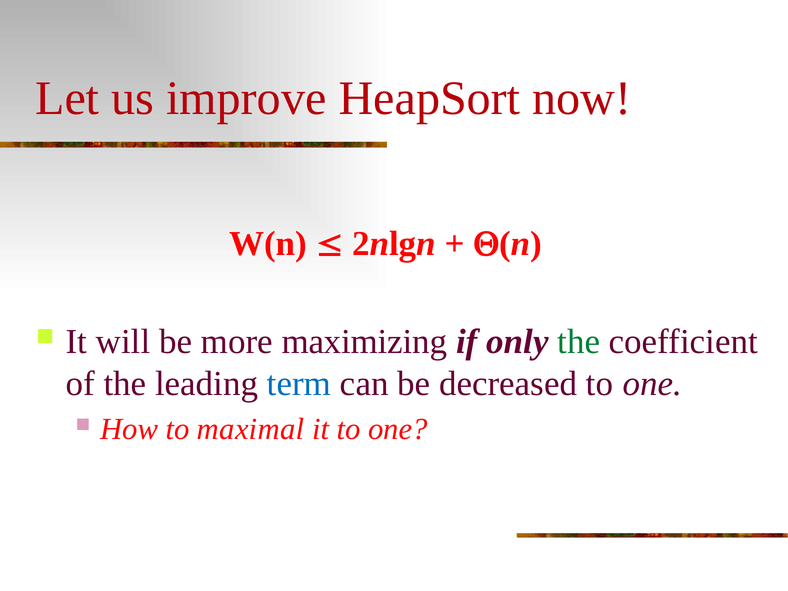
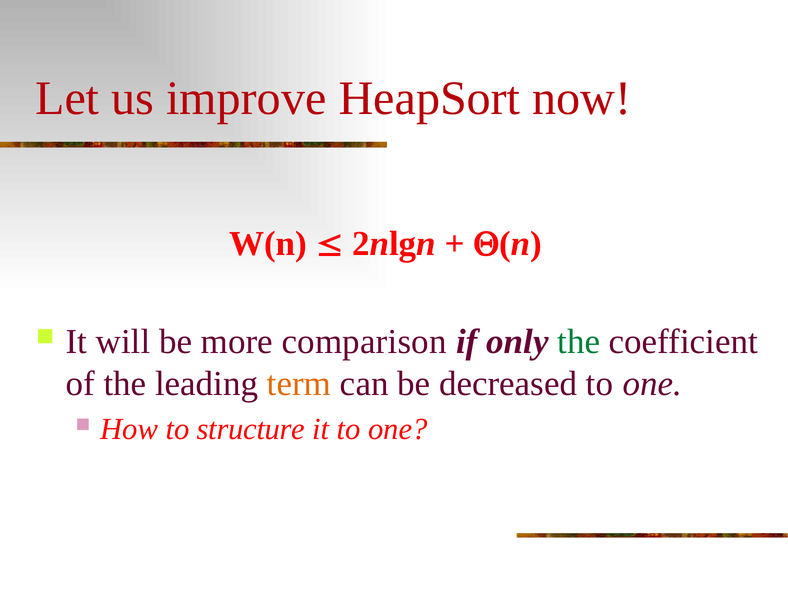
maximizing: maximizing -> comparison (364, 342)
term colour: blue -> orange (299, 384)
maximal: maximal -> structure (251, 429)
